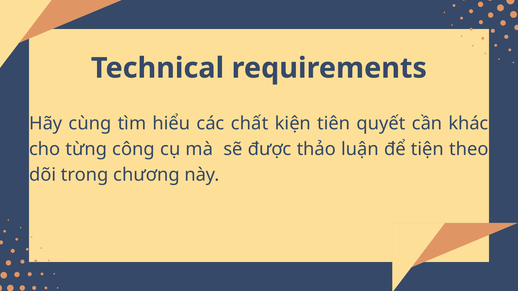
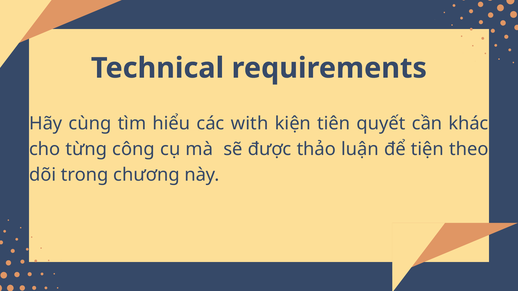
chất: chất -> with (250, 124)
